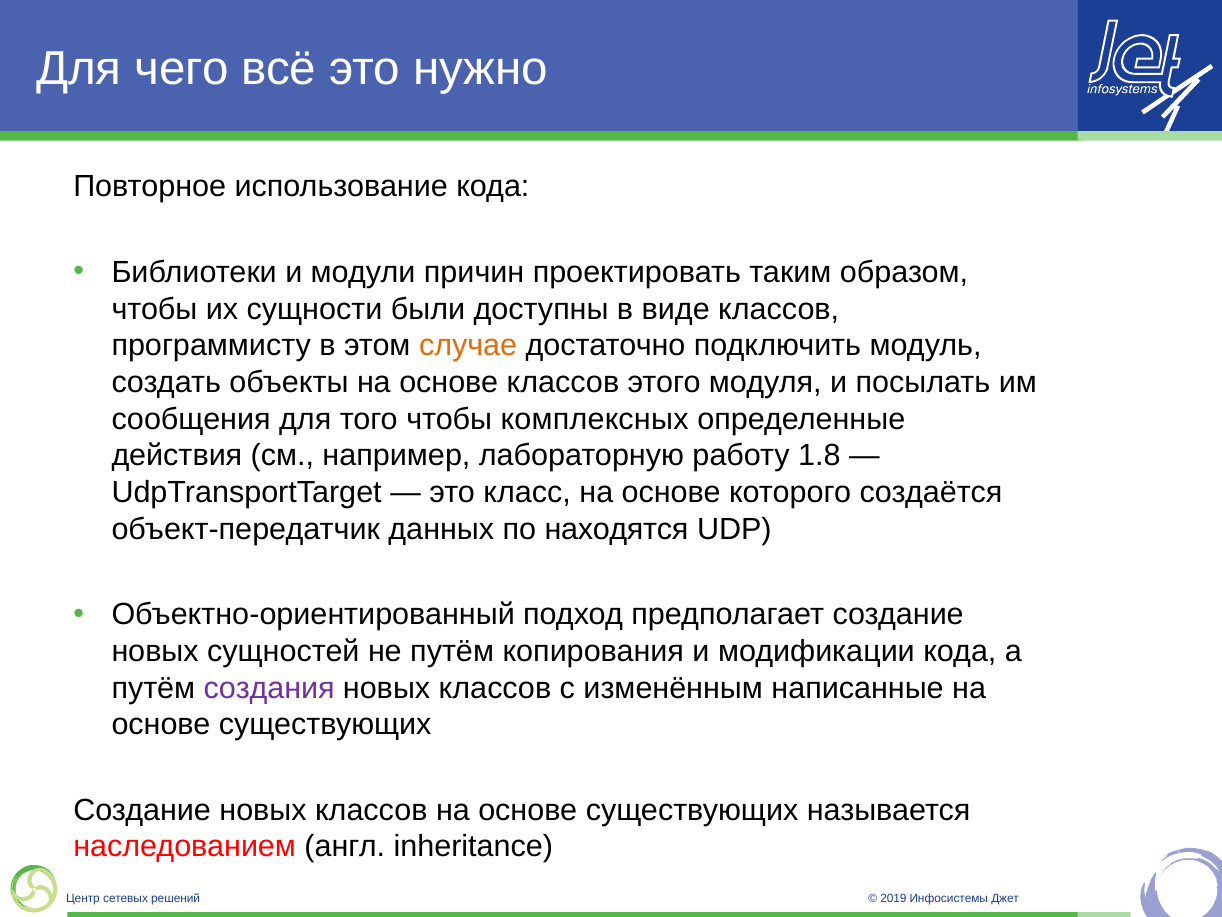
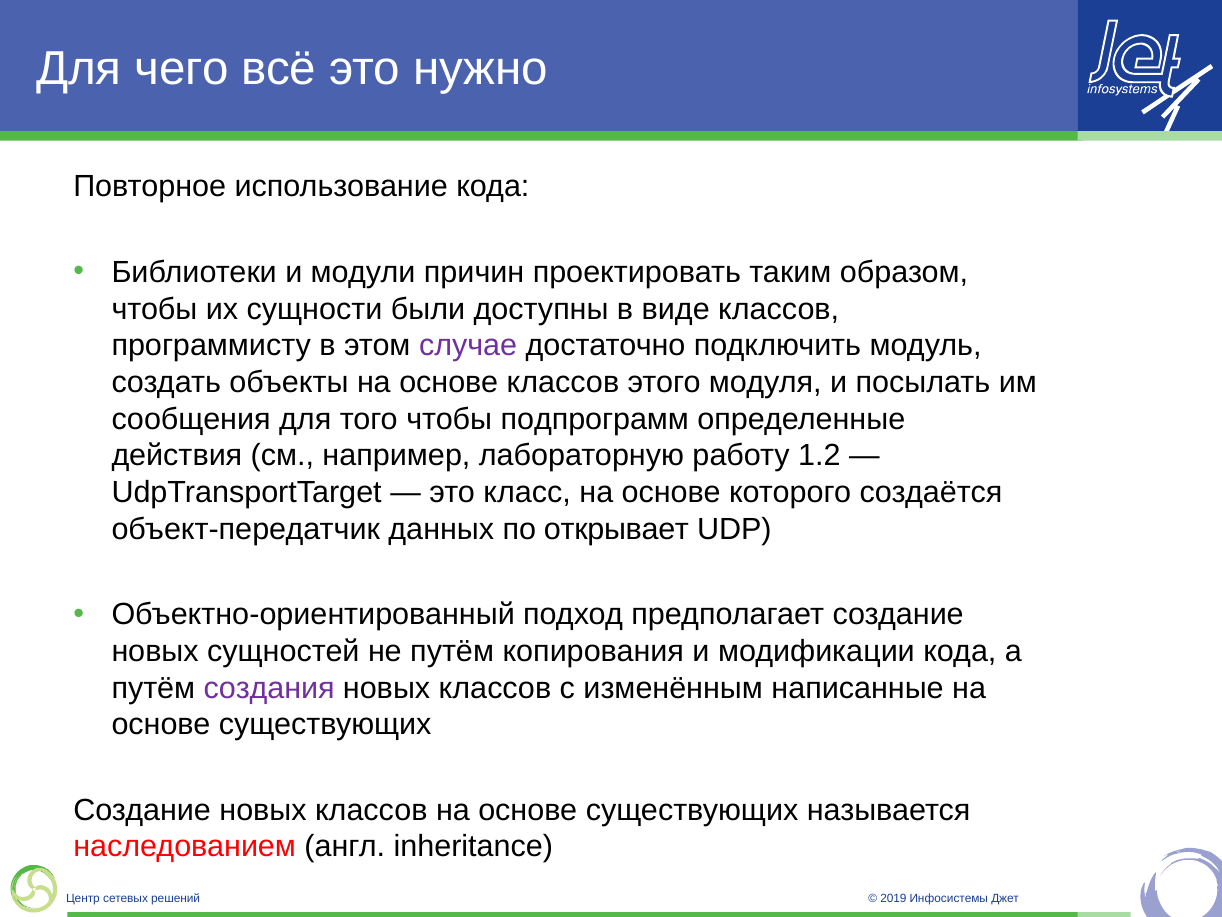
случае colour: orange -> purple (468, 345)
комплексных: комплексных -> подпрограмм (595, 419)
1.8: 1.8 -> 1.2 (819, 455)
находятся: находятся -> открывает (616, 529)
